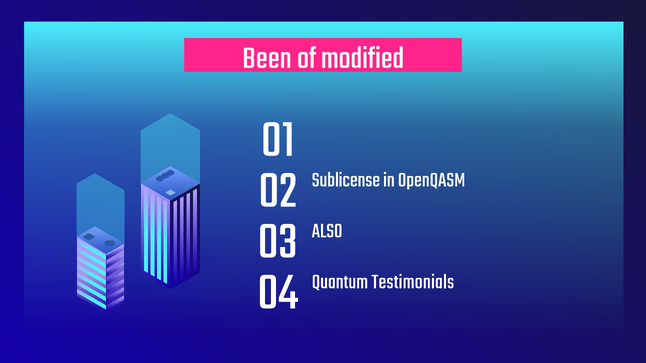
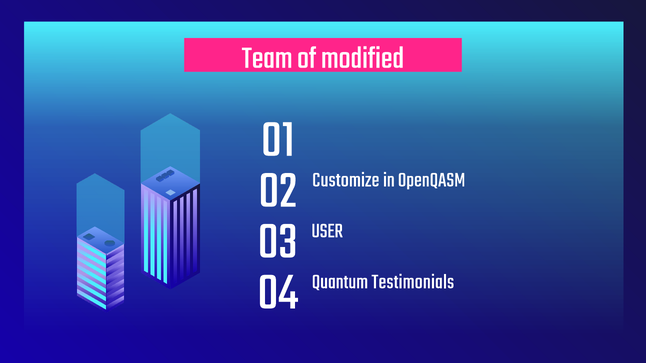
Been: Been -> Team (267, 57)
Sublicense: Sublicense -> Customize (346, 179)
ALSO: ALSO -> USER (327, 230)
